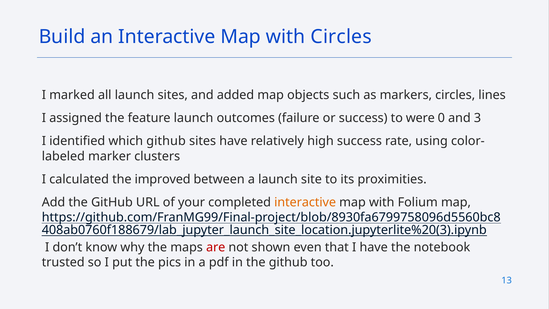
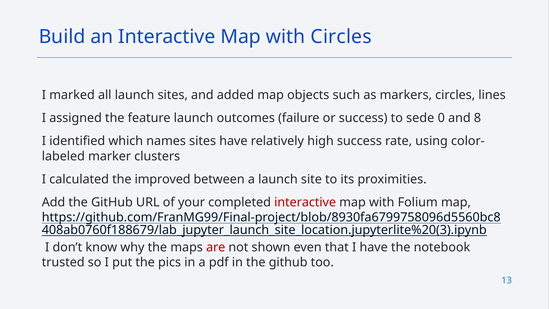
were: were -> sede (420, 118)
3: 3 -> 8 (477, 118)
which github: github -> names (166, 141)
interactive colour: orange -> red (305, 202)
